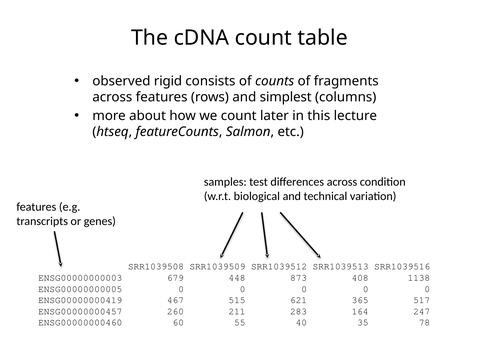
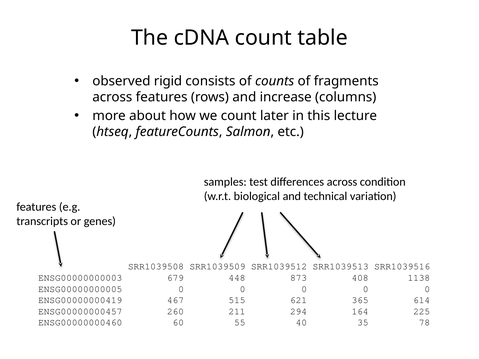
simplest: simplest -> increase (286, 97)
517: 517 -> 614 (422, 300)
283: 283 -> 294 (299, 312)
247: 247 -> 225 (422, 312)
